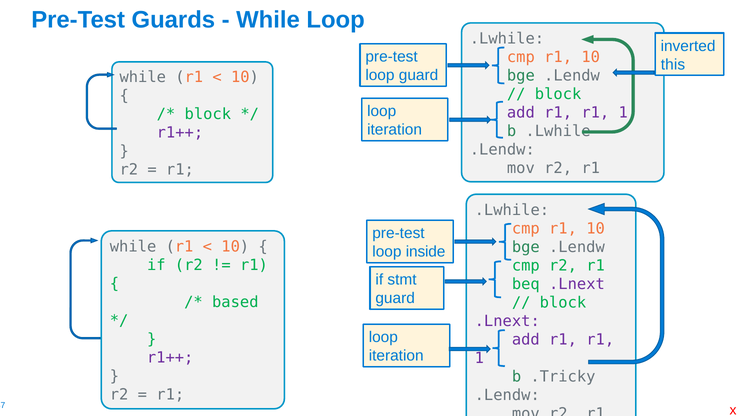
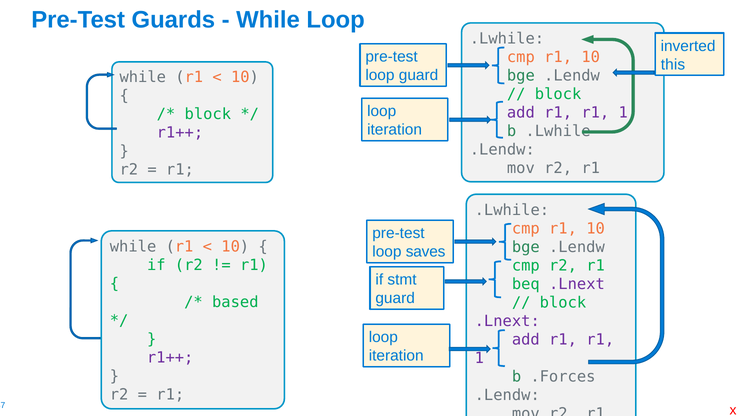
inside: inside -> saves (426, 252)
.Tricky: .Tricky -> .Forces (563, 377)
